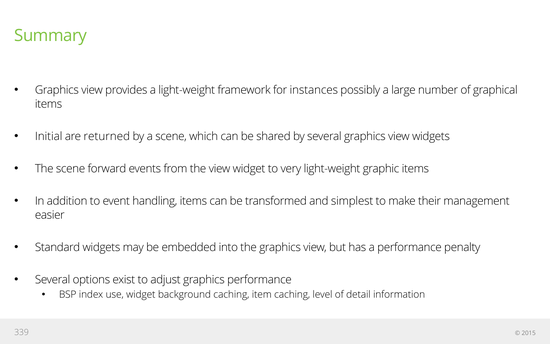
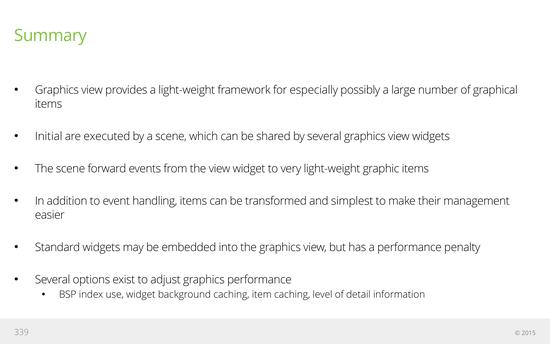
instances: instances -> especially (314, 90)
returned: returned -> executed (107, 136)
